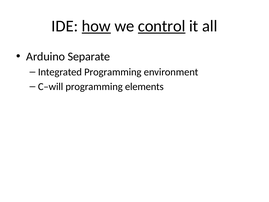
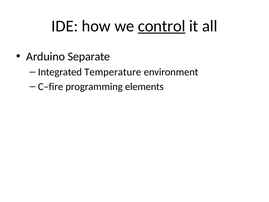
how underline: present -> none (96, 26)
Integrated Programming: Programming -> Temperature (113, 72)
C–will: C–will -> C–fire (51, 87)
